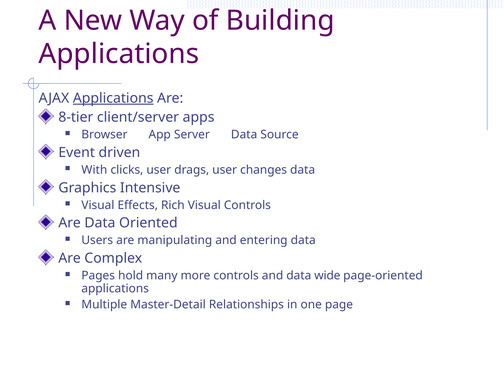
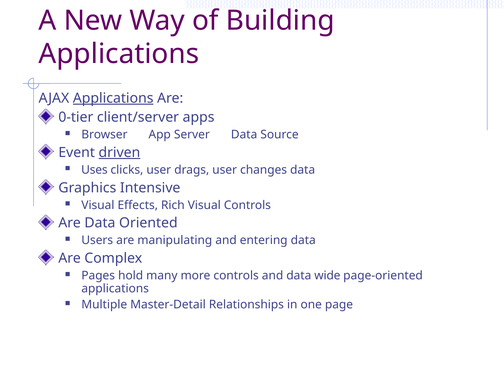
8-tier: 8-tier -> 0-tier (76, 117)
driven underline: none -> present (119, 153)
With: With -> Uses (94, 170)
